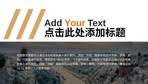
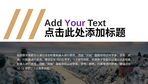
Your colour: orange -> purple (75, 23)
